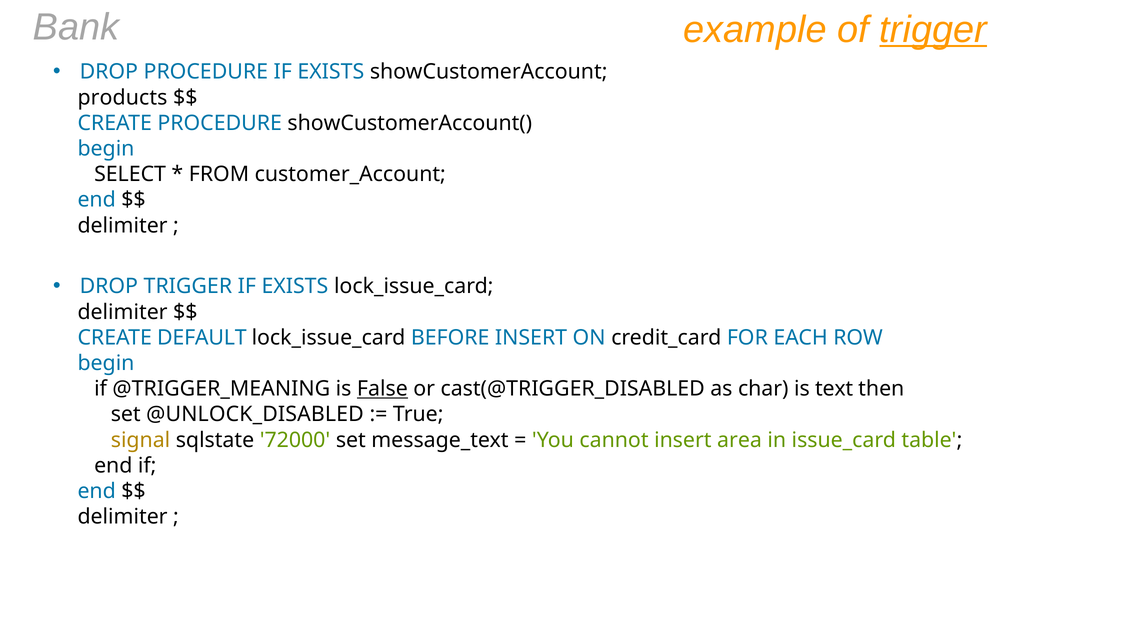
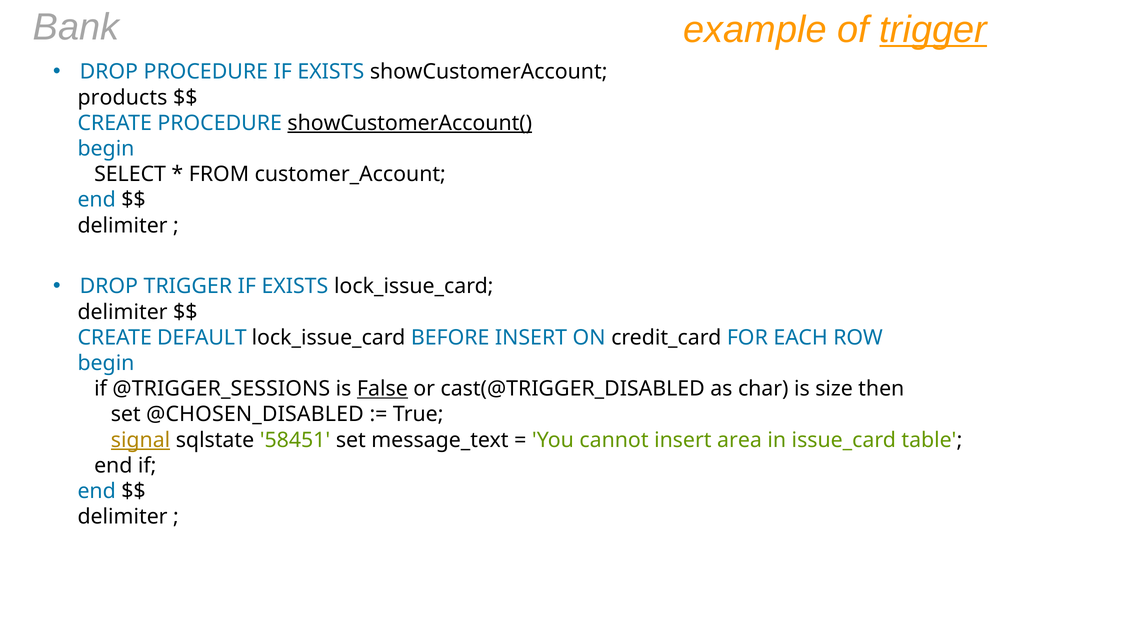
showCustomerAccount( underline: none -> present (410, 123)
@TRIGGER_MEANING: @TRIGGER_MEANING -> @TRIGGER_SESSIONS (221, 389)
text: text -> size (834, 389)
@UNLOCK_DISABLED: @UNLOCK_DISABLED -> @CHOSEN_DISABLED (255, 414)
signal underline: none -> present (141, 440)
72000: 72000 -> 58451 (295, 440)
